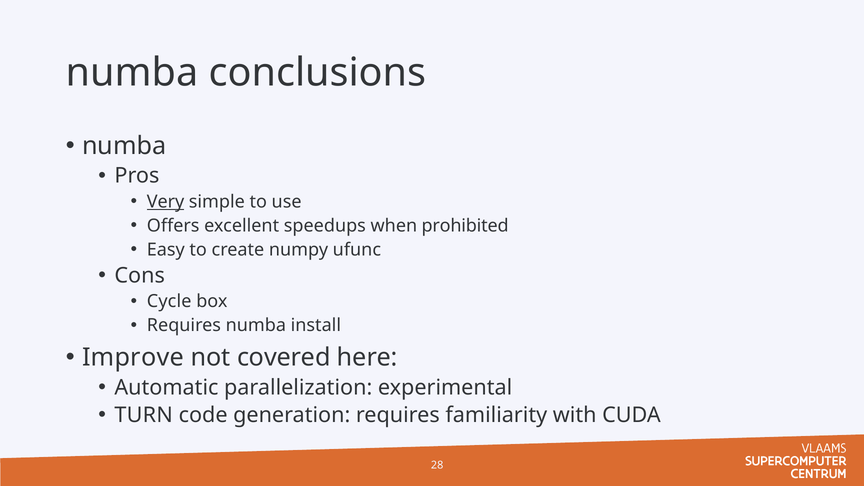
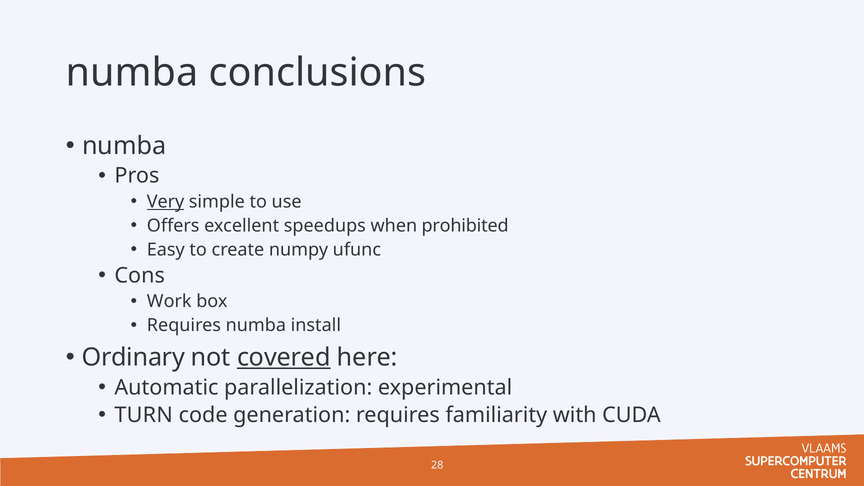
Cycle: Cycle -> Work (169, 301)
Improve: Improve -> Ordinary (133, 358)
covered underline: none -> present (284, 358)
